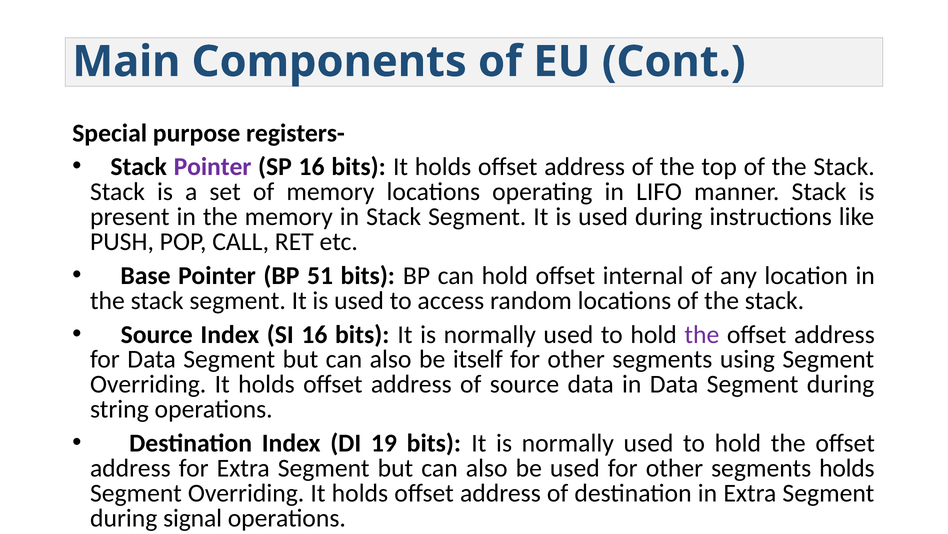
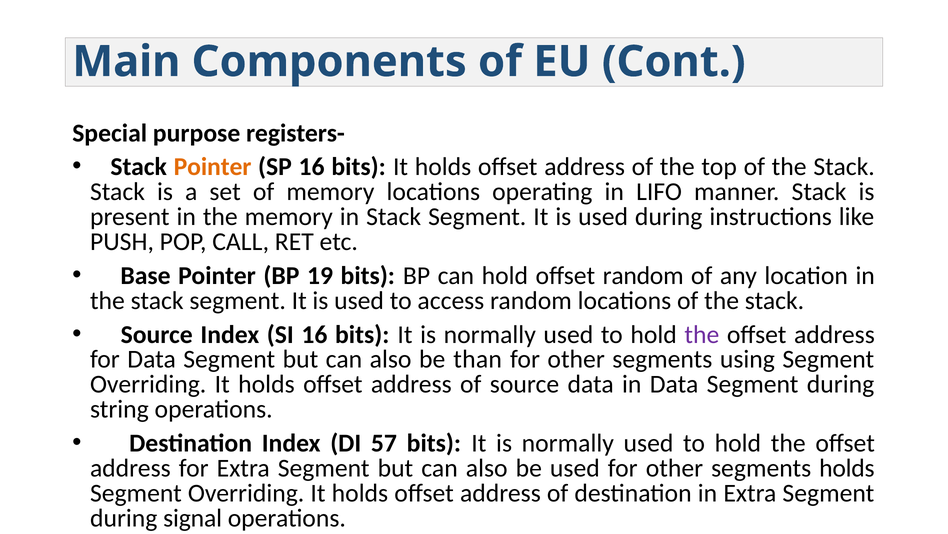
Pointer colour: purple -> orange (213, 167)
51: 51 -> 19 (320, 275)
offset internal: internal -> random (643, 275)
itself: itself -> than (478, 359)
19: 19 -> 57 (384, 443)
